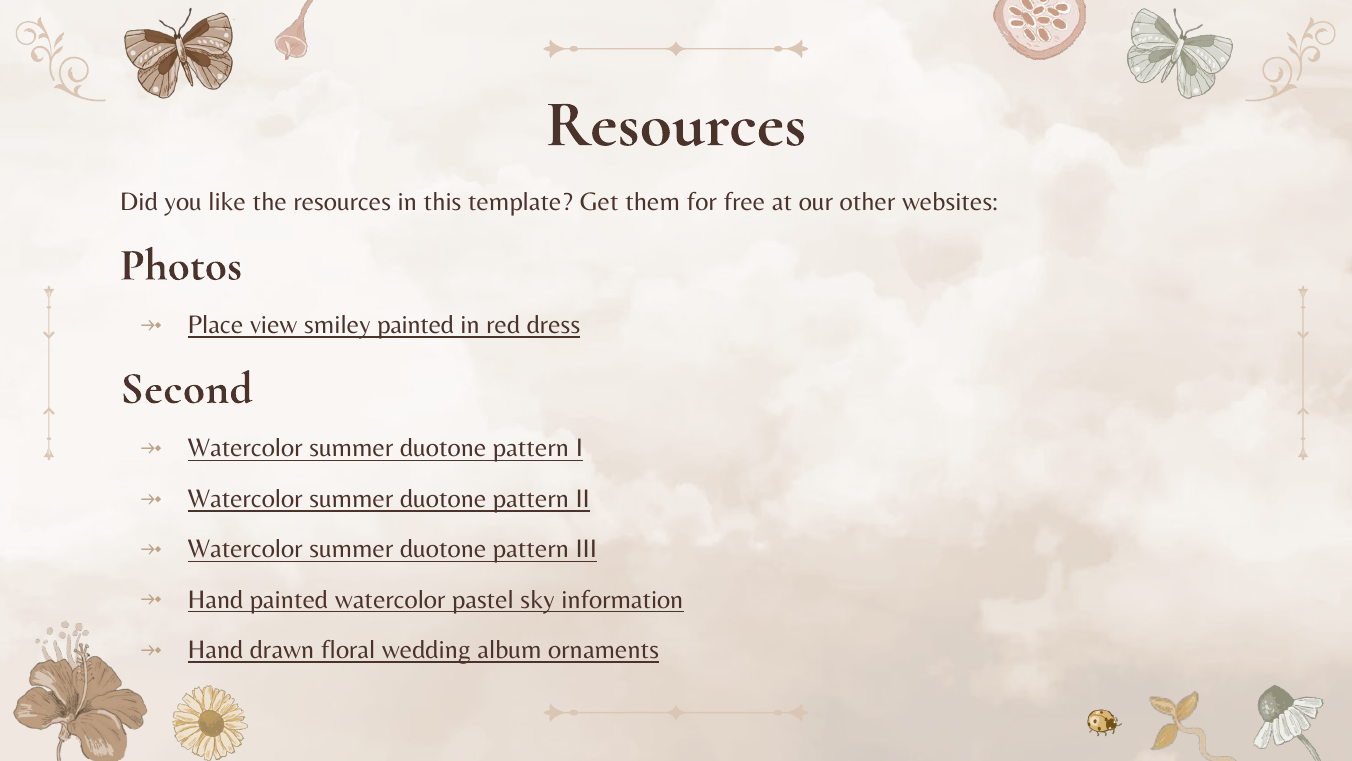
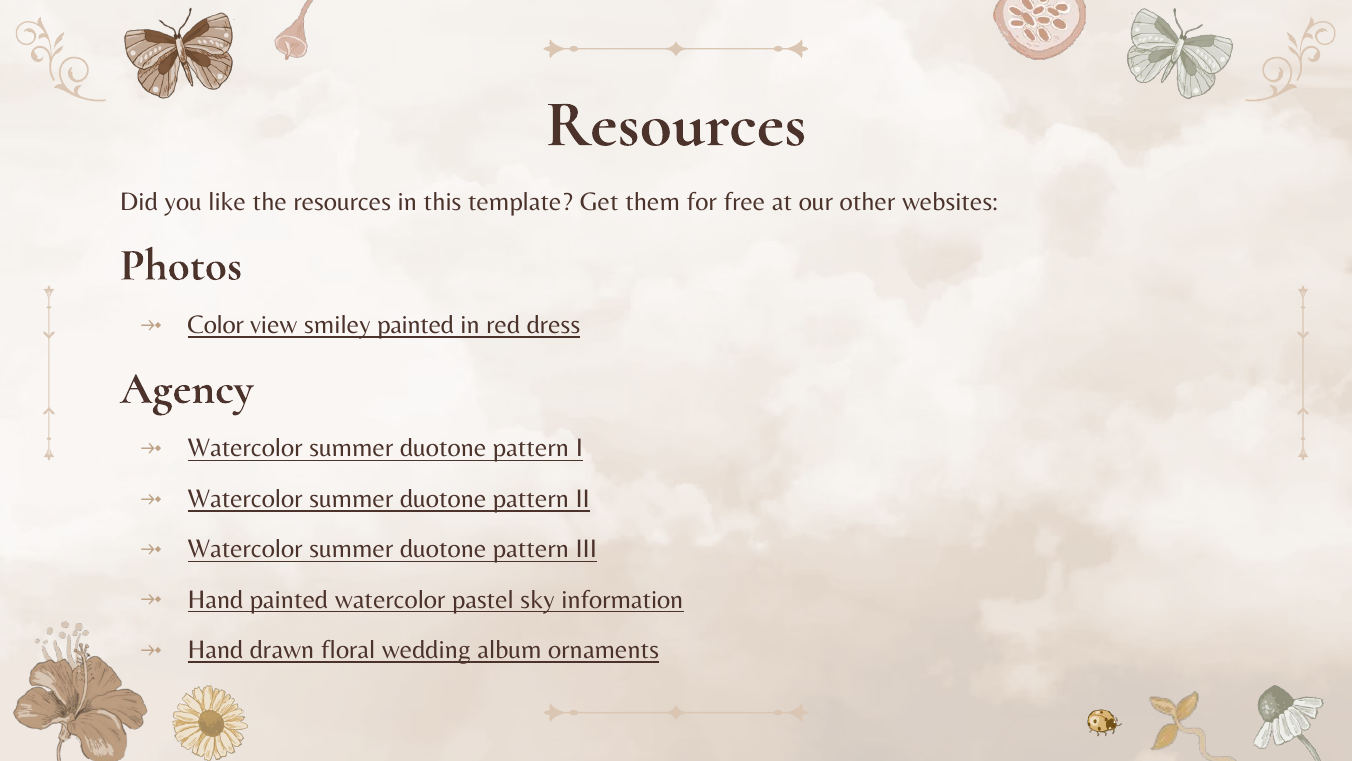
Place: Place -> Color (216, 325)
Second: Second -> Agency (187, 388)
